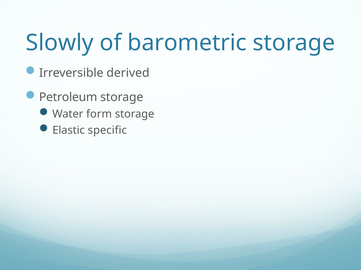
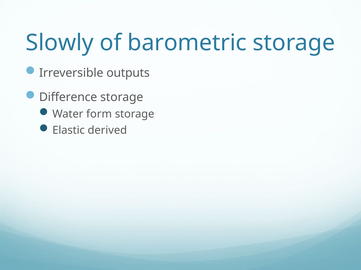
derived: derived -> outputs (128, 73)
Petroleum: Petroleum -> Difference (68, 98)
specific: specific -> derived (107, 131)
